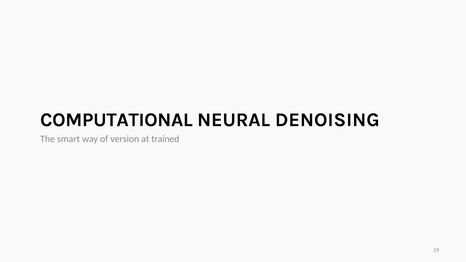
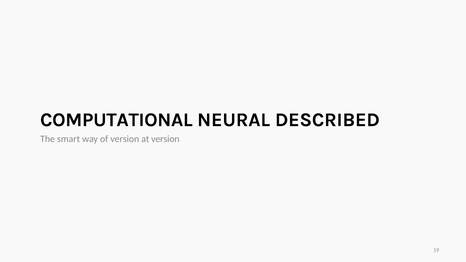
DENOISING: DENOISING -> DESCRIBED (327, 120)
at trained: trained -> version (165, 139)
